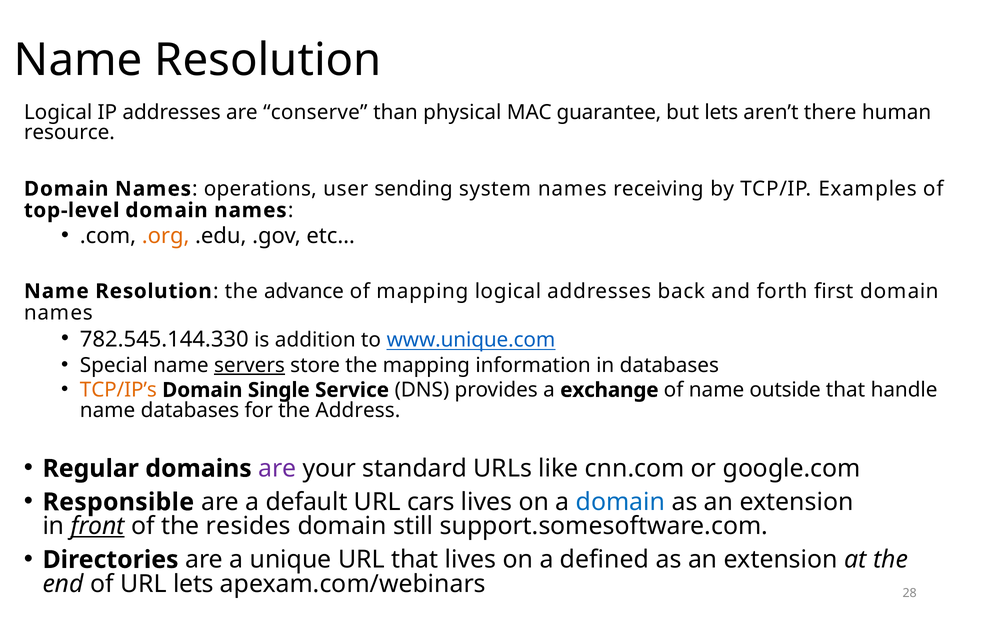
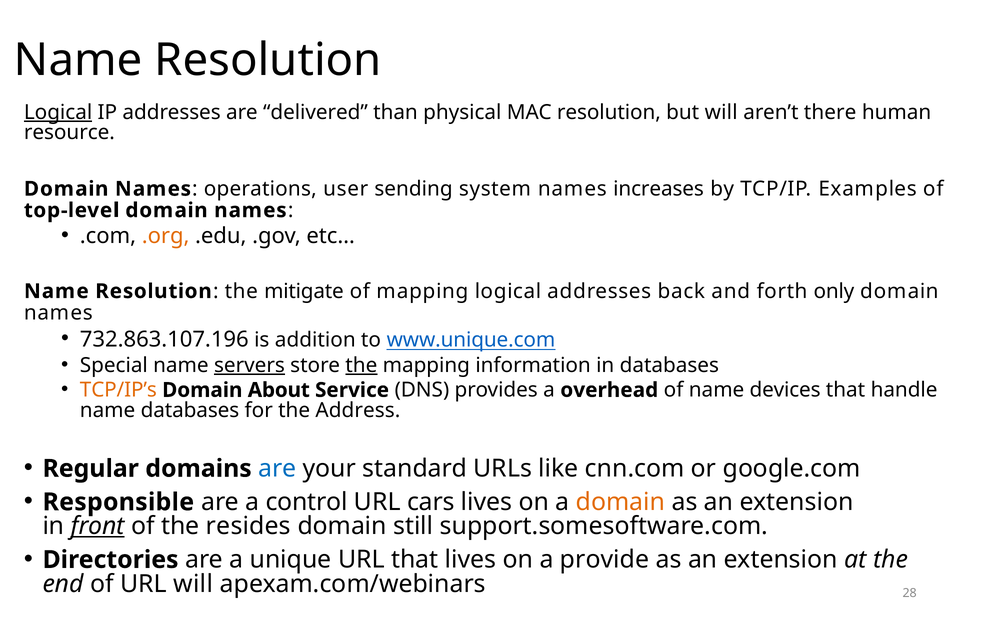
Logical underline: none -> present (58, 112)
conserve: conserve -> delivered (315, 112)
MAC guarantee: guarantee -> resolution (609, 112)
but lets: lets -> will (721, 112)
receiving: receiving -> increases (659, 189)
advance: advance -> mitigate (304, 291)
first: first -> only (834, 291)
782.545.144.330: 782.545.144.330 -> 732.863.107.196 (164, 339)
the underline: none -> present (361, 365)
Single: Single -> About (279, 390)
exchange: exchange -> overhead (609, 390)
outside: outside -> devices (785, 390)
are colour: purple -> blue (277, 468)
default: default -> control (307, 502)
domain colour: blue -> orange (621, 502)
defined: defined -> provide (605, 560)
URL lets: lets -> will (193, 584)
